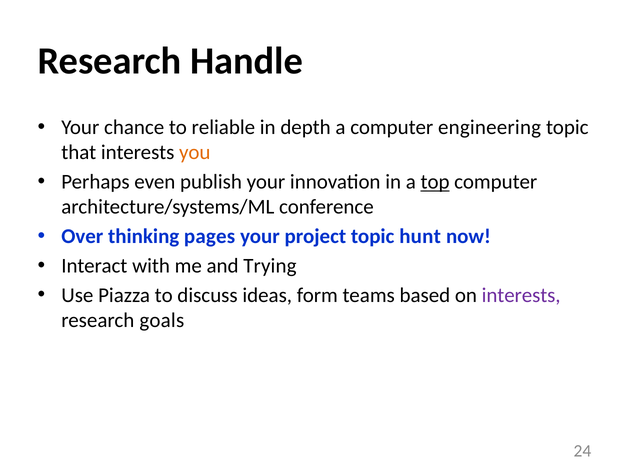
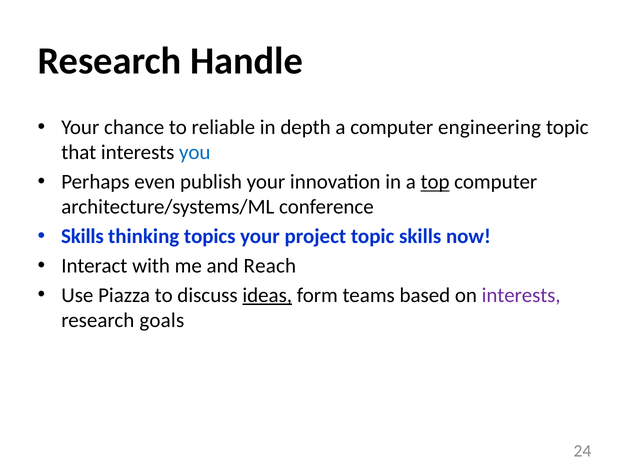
you colour: orange -> blue (195, 152)
Over: Over -> Skills (82, 236)
pages: pages -> topics (210, 236)
topic hunt: hunt -> skills (420, 236)
Trying: Trying -> Reach (270, 266)
ideas underline: none -> present (267, 295)
